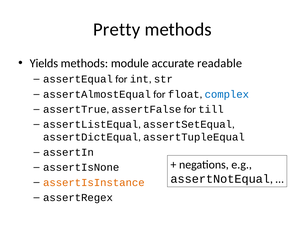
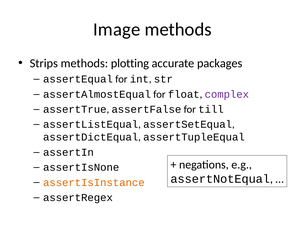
Pretty: Pretty -> Image (117, 30)
Yields: Yields -> Strips (44, 63)
module: module -> plotting (130, 63)
readable: readable -> packages (220, 63)
complex colour: blue -> purple (227, 94)
